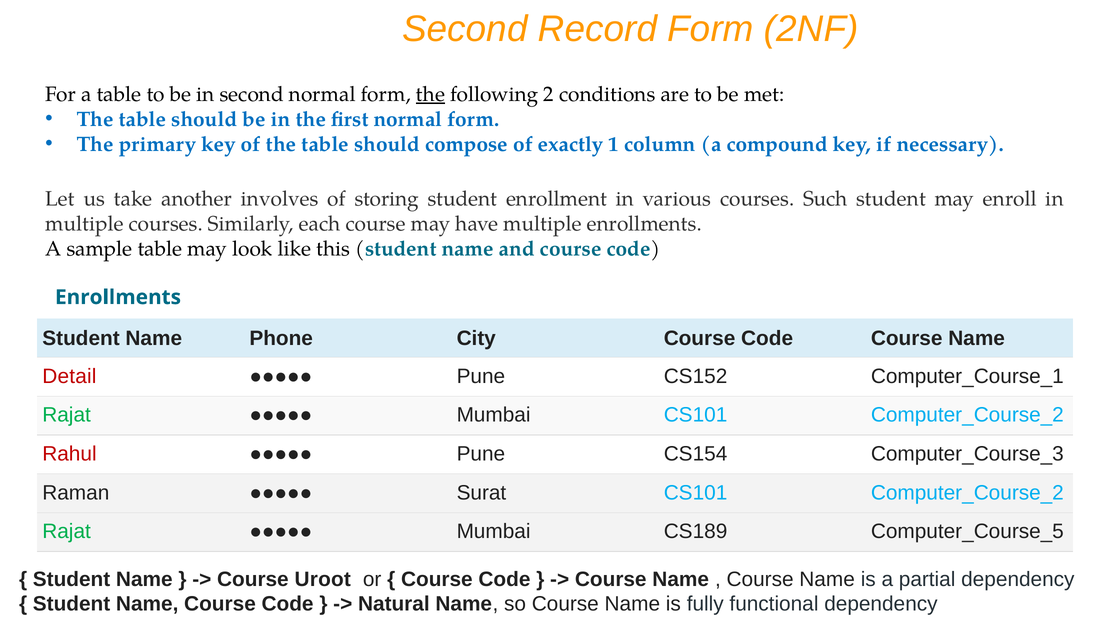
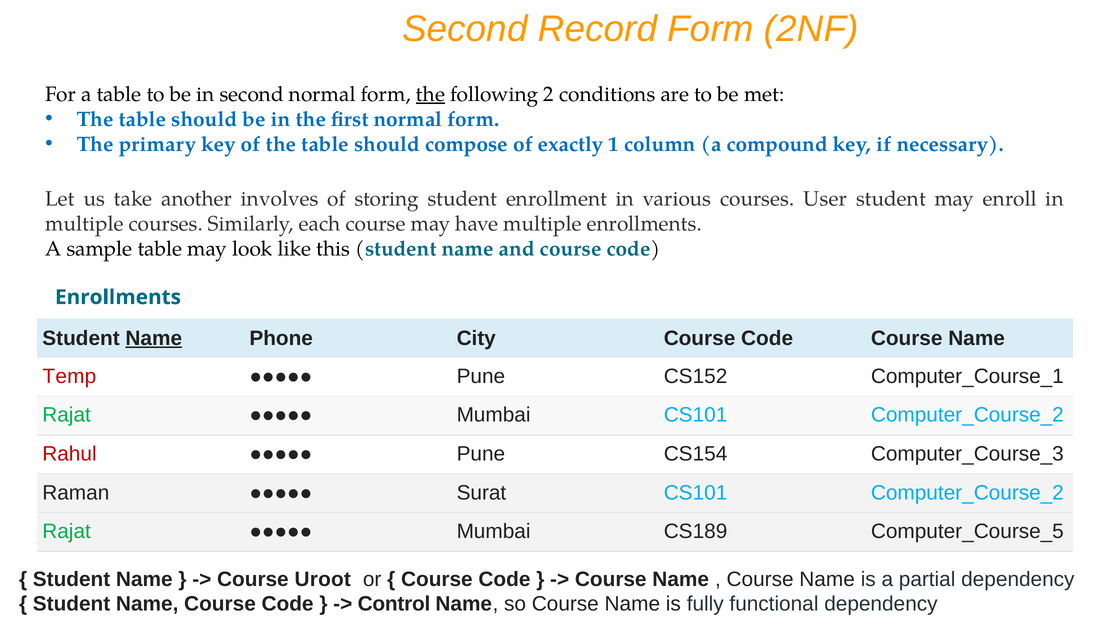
Such: Such -> User (825, 199)
Name underline: none -> present (154, 339)
Detail: Detail -> Temp (69, 377)
Natural: Natural -> Control (394, 604)
